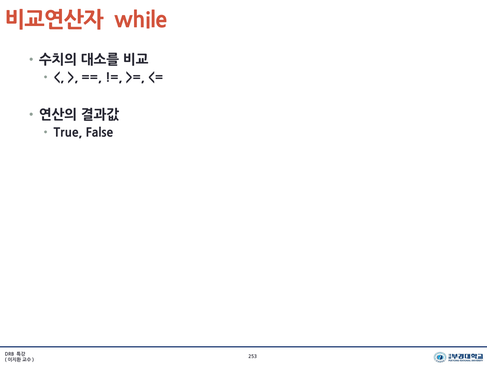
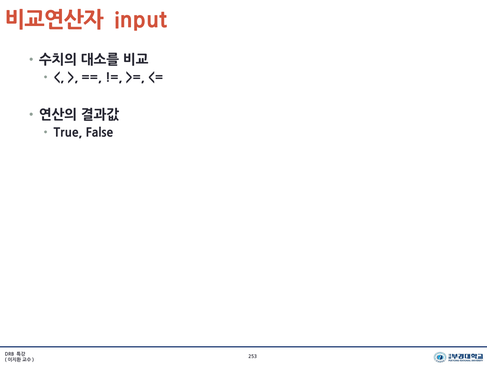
while: while -> input (141, 21)
